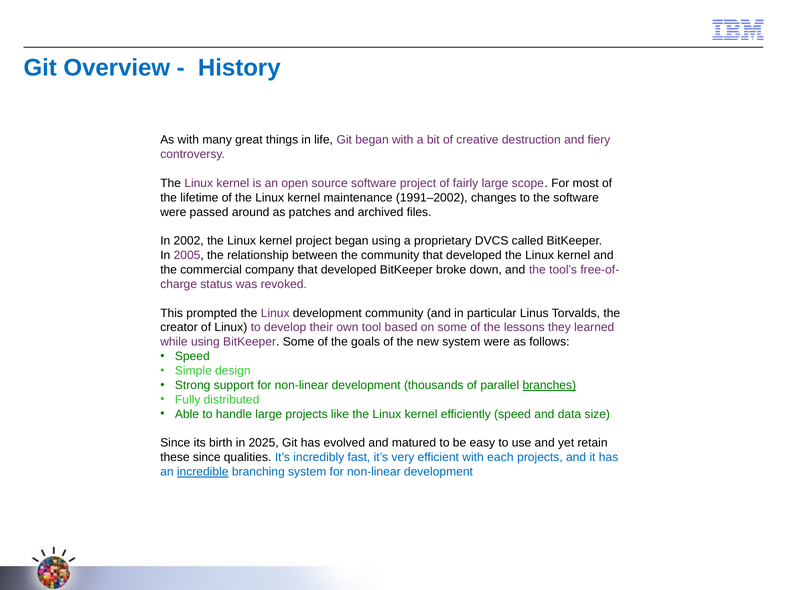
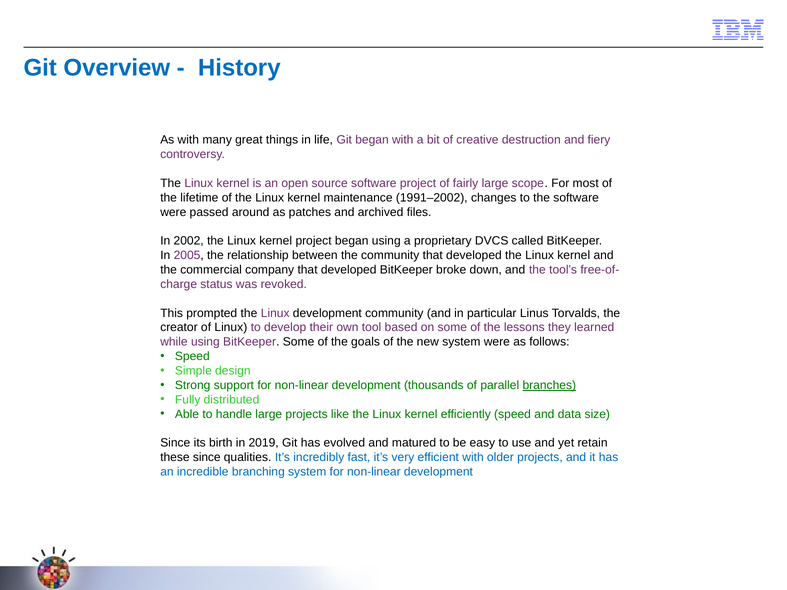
2025: 2025 -> 2019 (264, 443)
each: each -> older (500, 458)
incredible underline: present -> none (203, 472)
